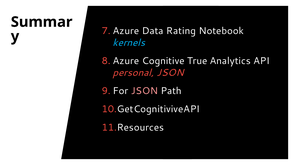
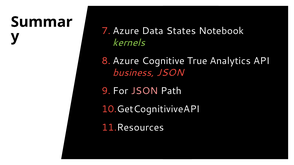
Rating: Rating -> States (181, 31)
kernels colour: light blue -> light green (129, 43)
personal: personal -> business (133, 73)
